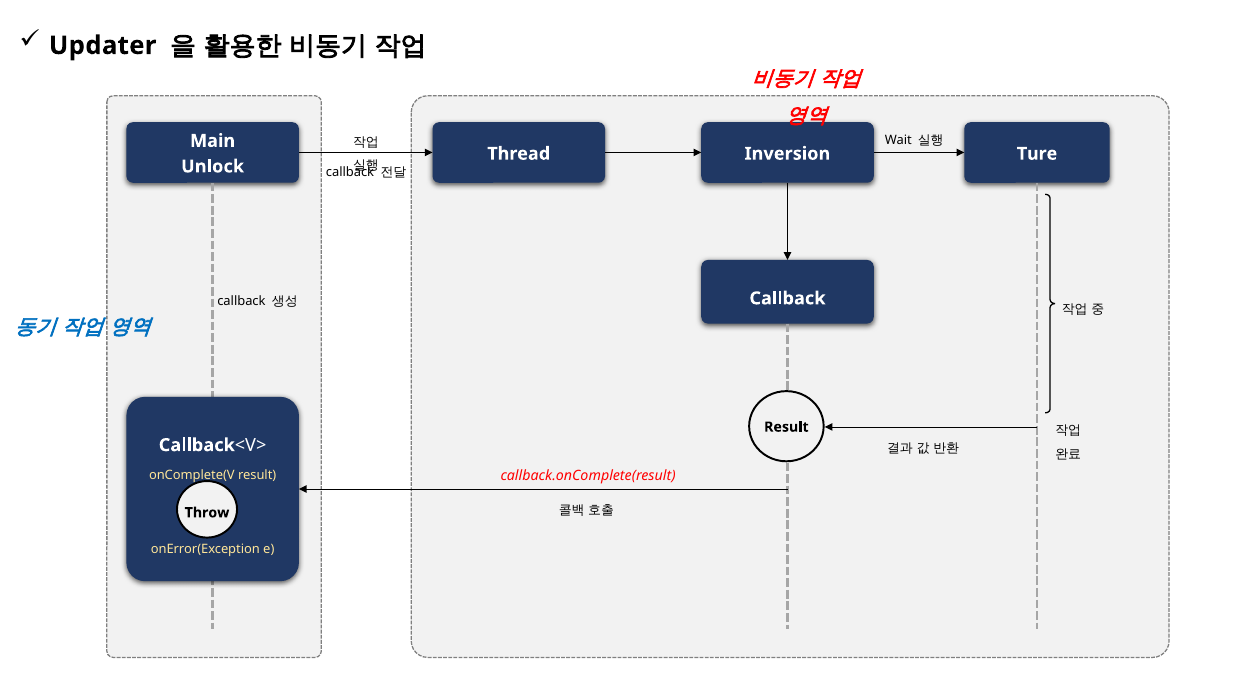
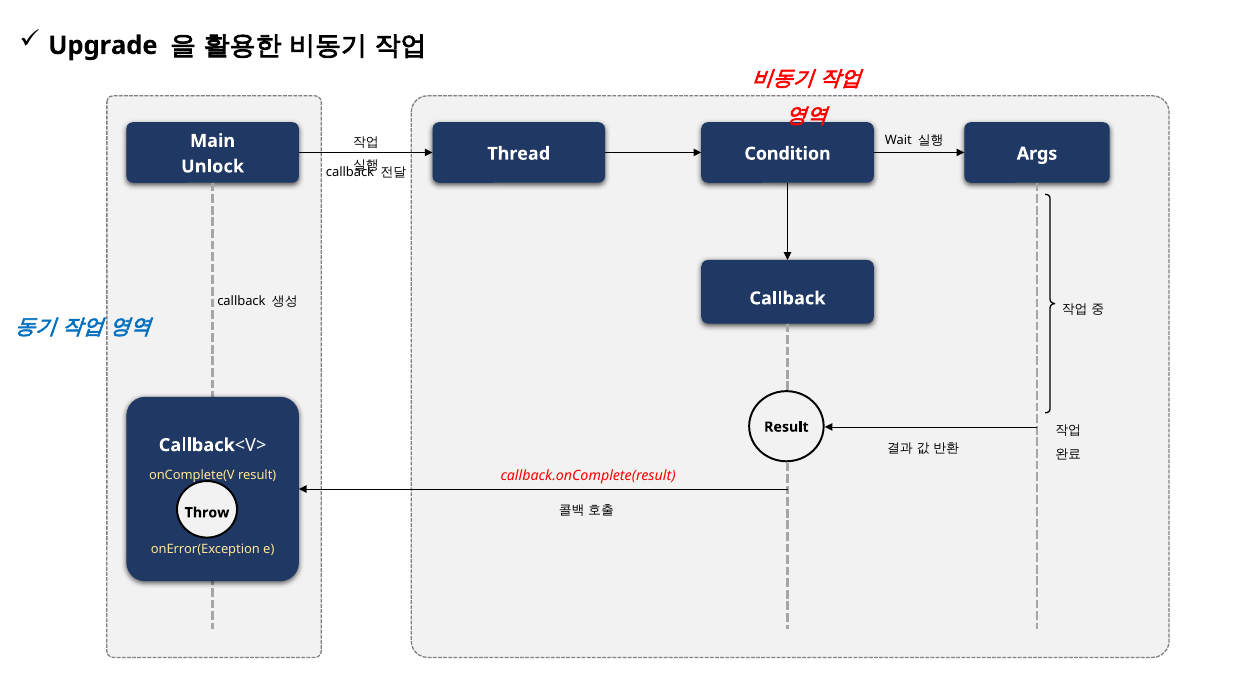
Updater: Updater -> Upgrade (103, 46)
Inversion: Inversion -> Condition (788, 154)
Ture: Ture -> Args (1037, 154)
